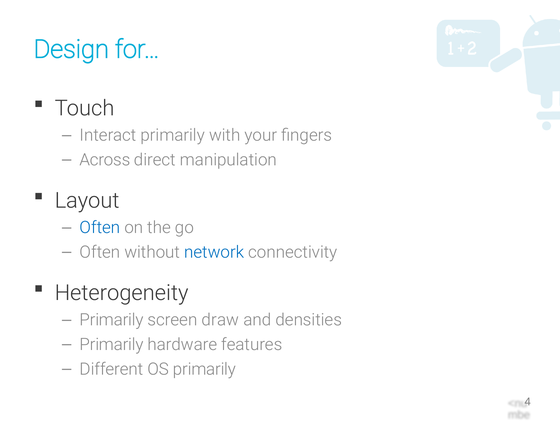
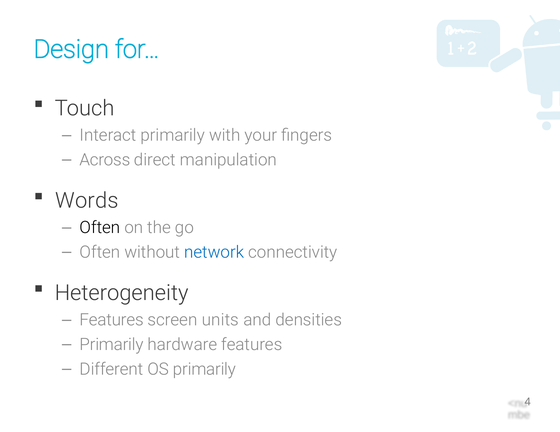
Layout: Layout -> Words (87, 201)
Often colour: blue -> black (100, 228)
Primarily: Primarily -> Features (112, 321)
draw: draw -> units (220, 321)
